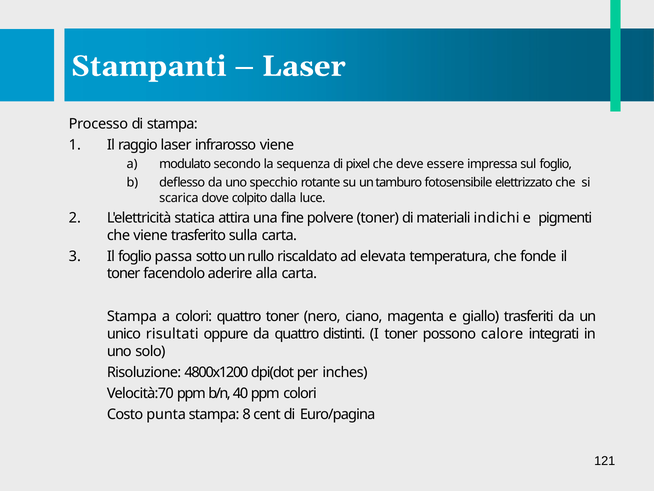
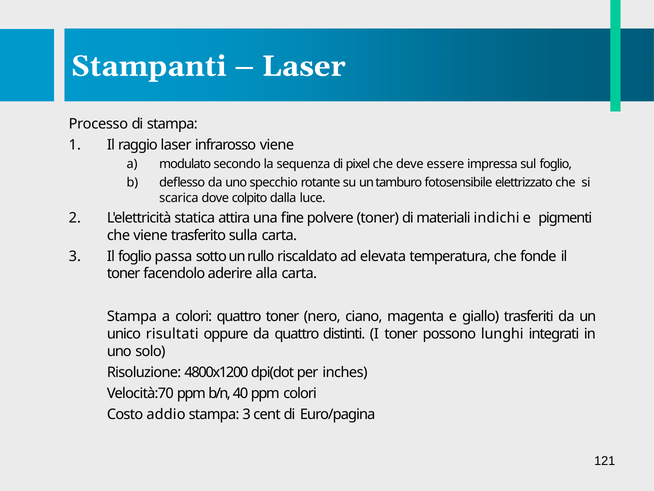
calore: calore -> lunghi (502, 334)
punta: punta -> addio (166, 414)
stampa 8: 8 -> 3 (247, 414)
